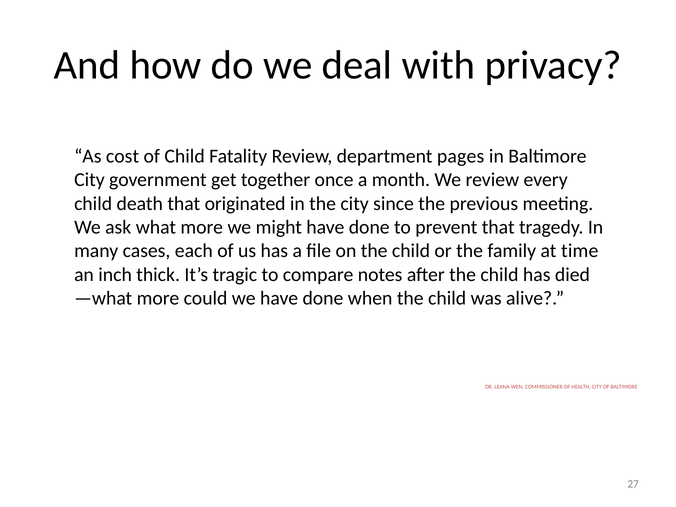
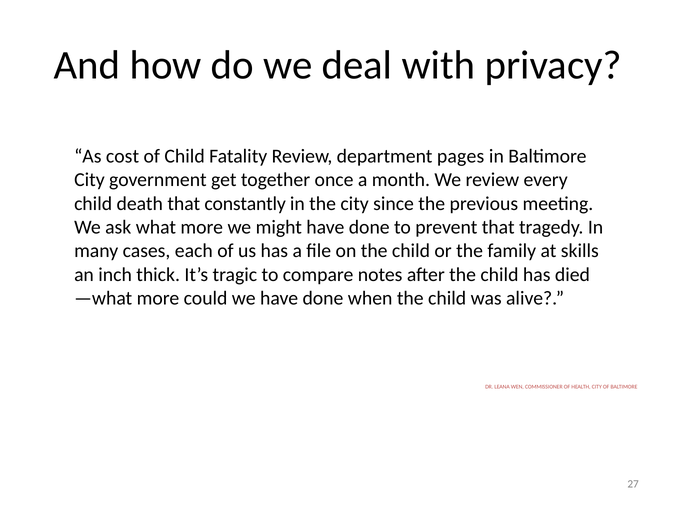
originated: originated -> constantly (245, 204)
time: time -> skills (580, 251)
